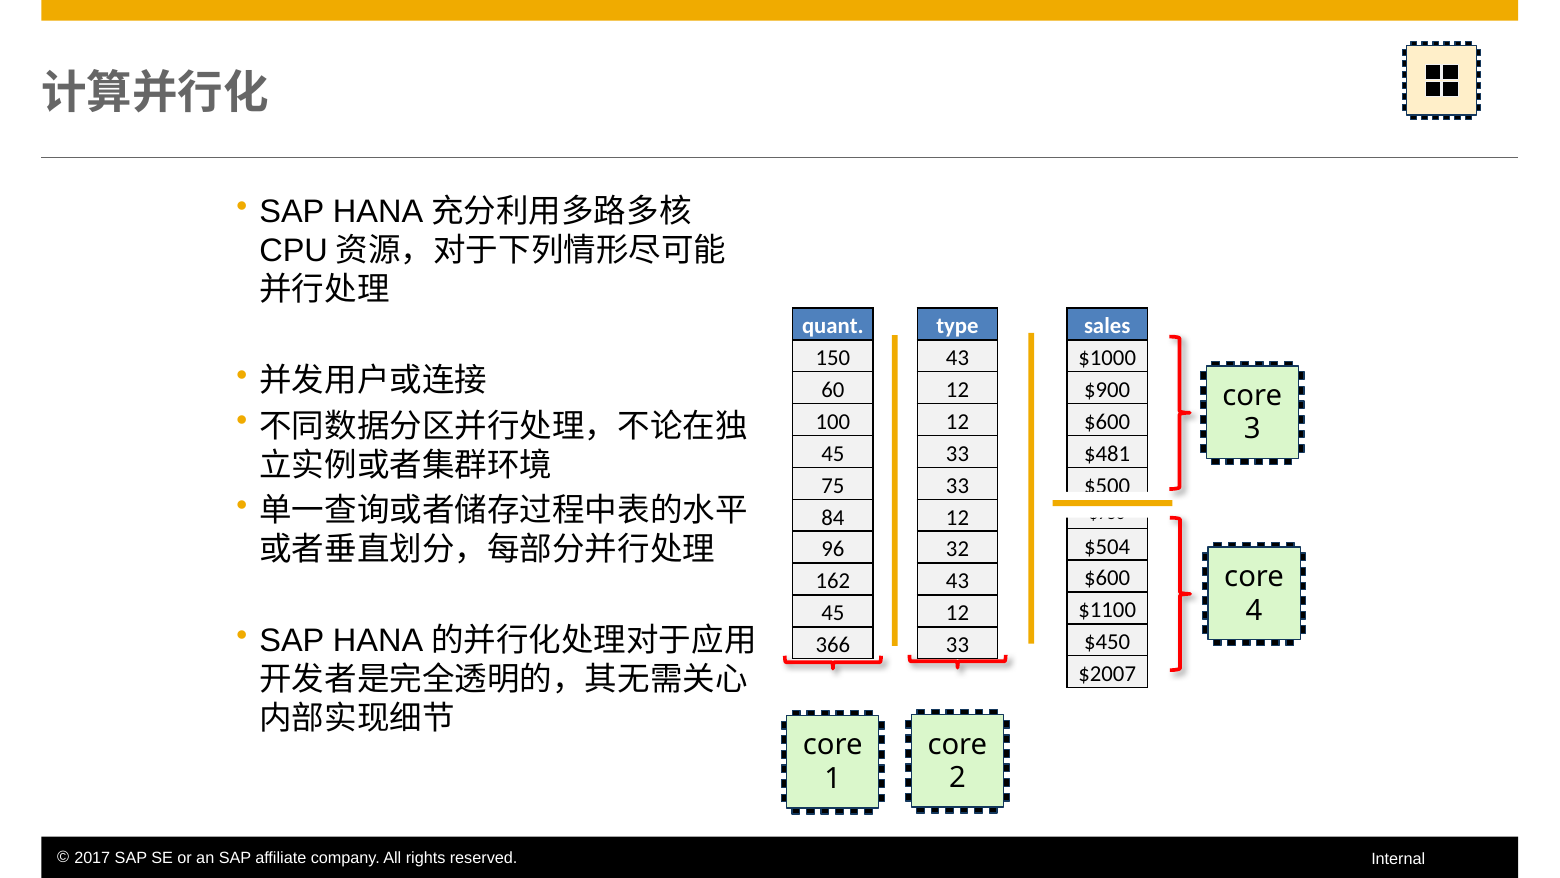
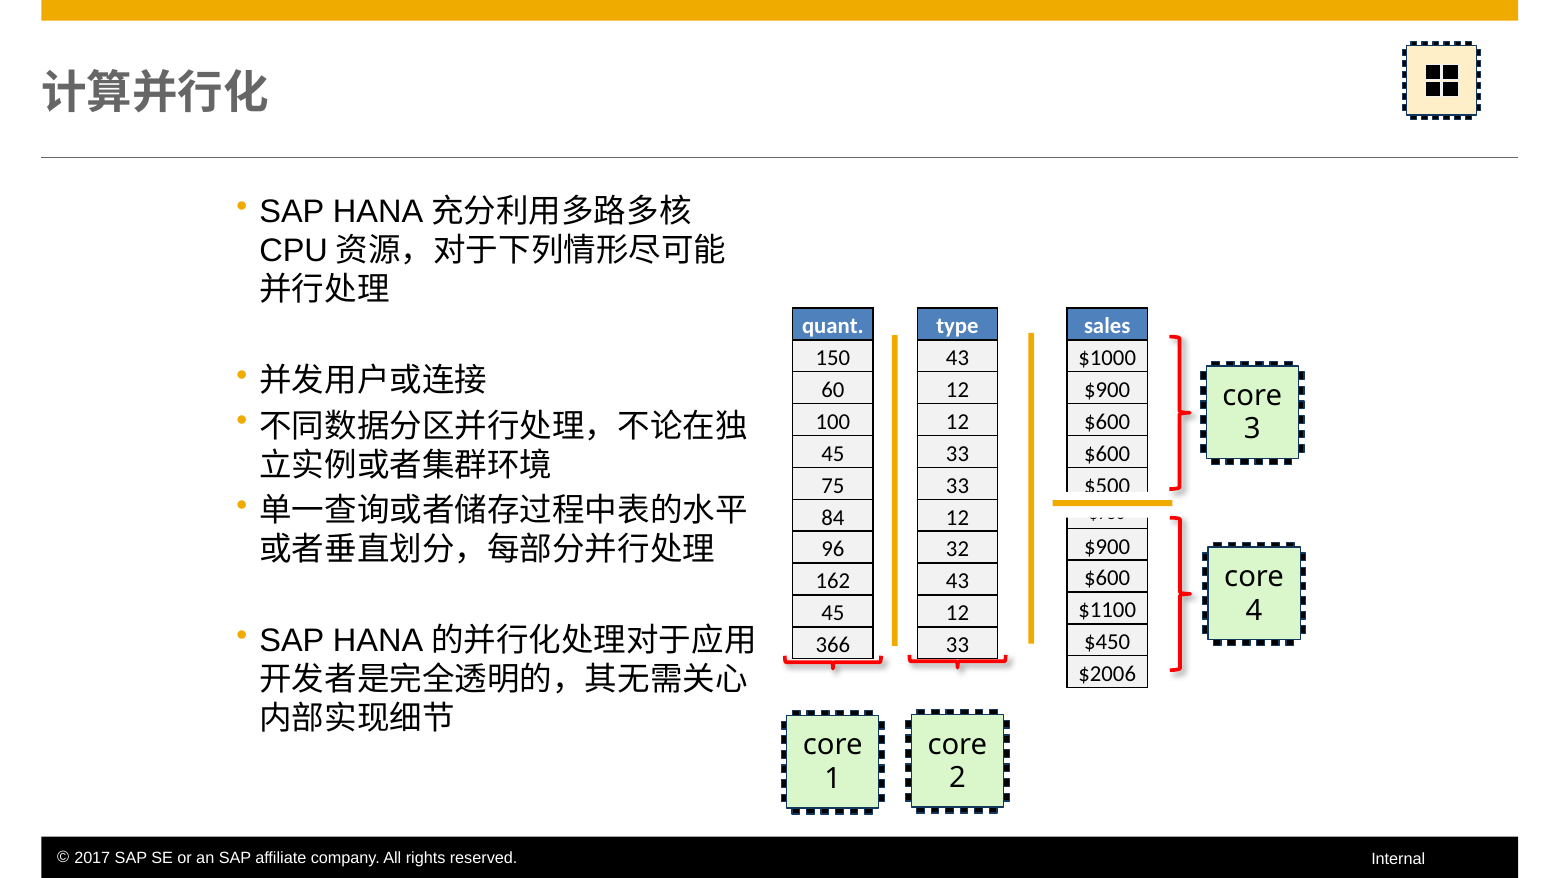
$481: $481 -> $600 (1107, 454)
$504: $504 -> $900 (1107, 546)
$2007: $2007 -> $2006 (1107, 674)
